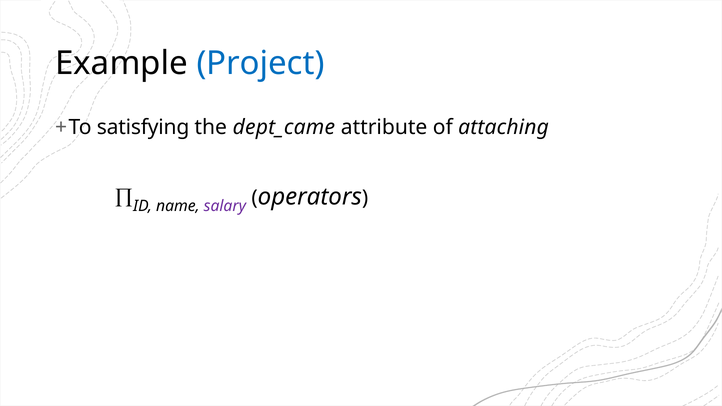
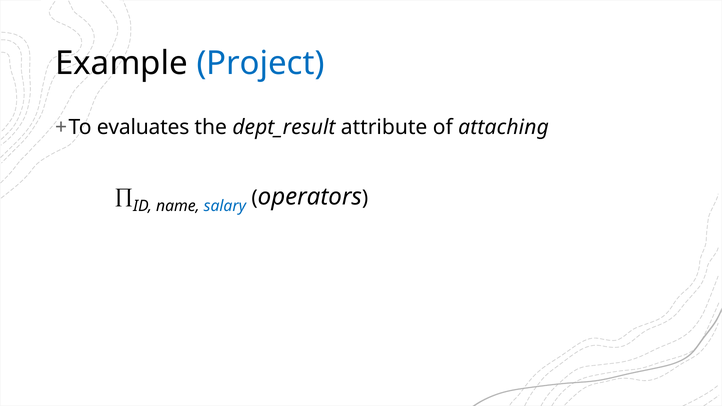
satisfying: satisfying -> evaluates (143, 127)
dept_came: dept_came -> dept_result (284, 127)
salary colour: purple -> blue (225, 206)
